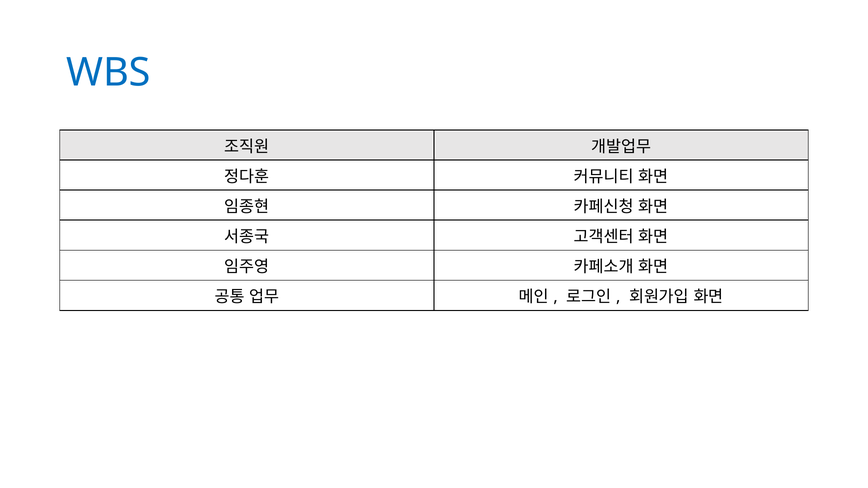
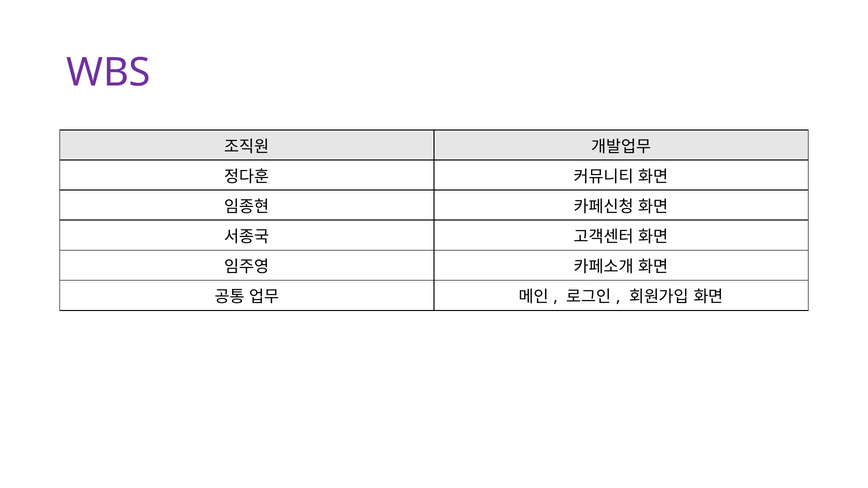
WBS colour: blue -> purple (109, 73)
